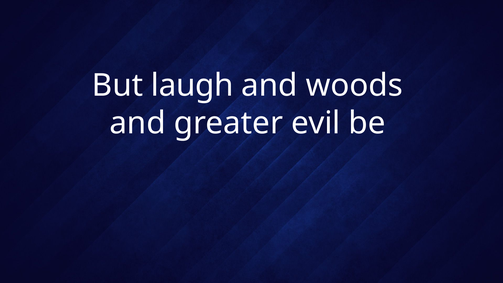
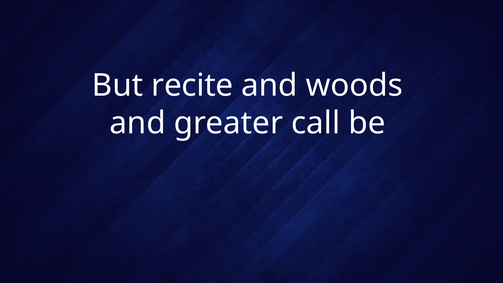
laugh: laugh -> recite (192, 85)
evil: evil -> call (316, 123)
